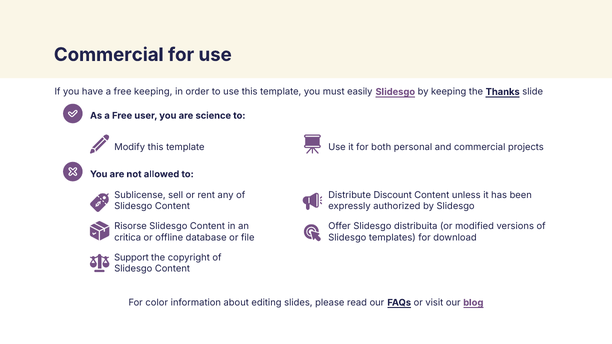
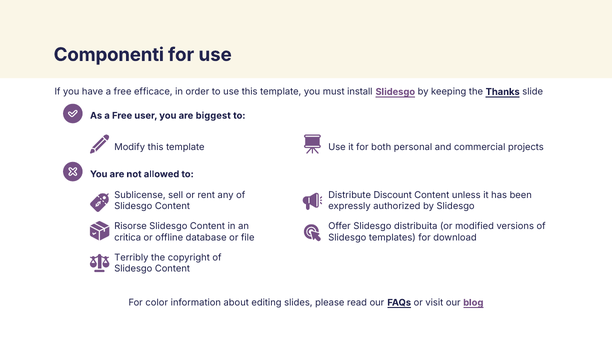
Commercial: Commercial -> Componenti (109, 55)
free keeping: keeping -> efficace (153, 92)
easily: easily -> install (360, 92)
science: science -> biggest (213, 116)
Support: Support -> Terribly (131, 258)
